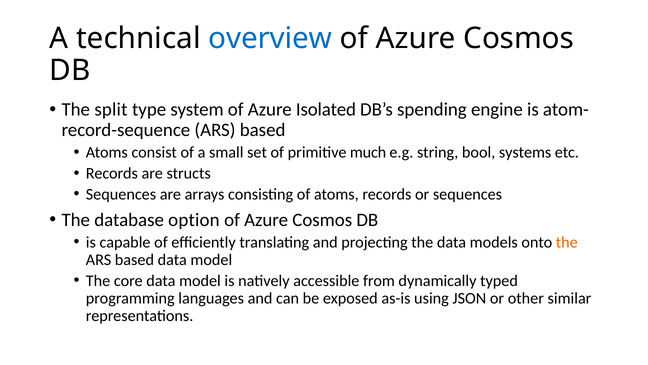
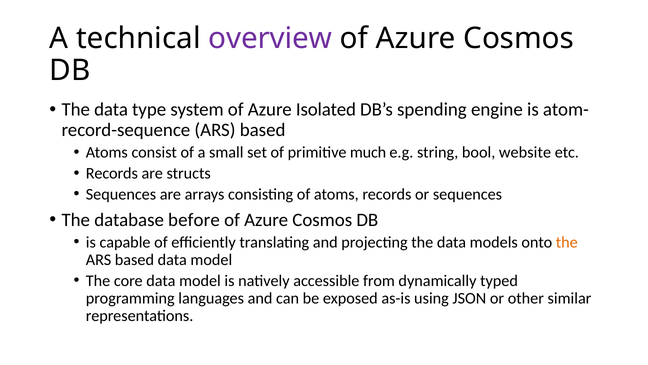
overview colour: blue -> purple (270, 38)
split: split -> data (111, 110)
systems: systems -> website (525, 152)
option: option -> before (194, 220)
